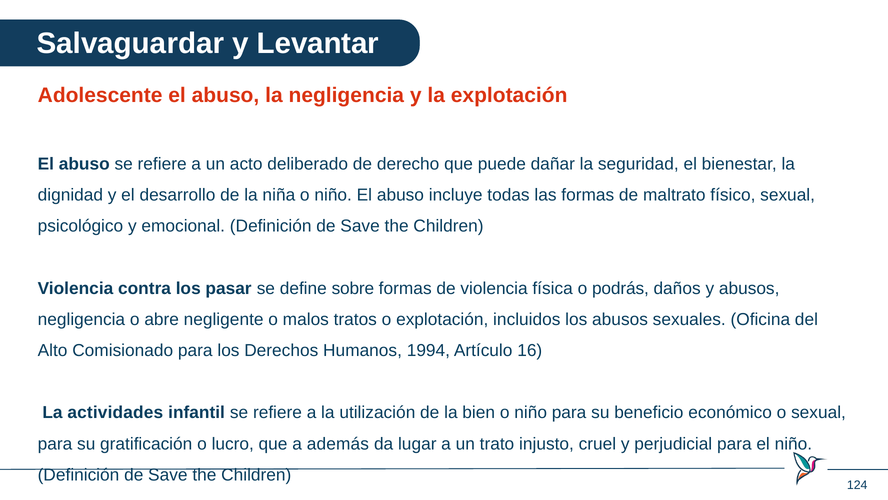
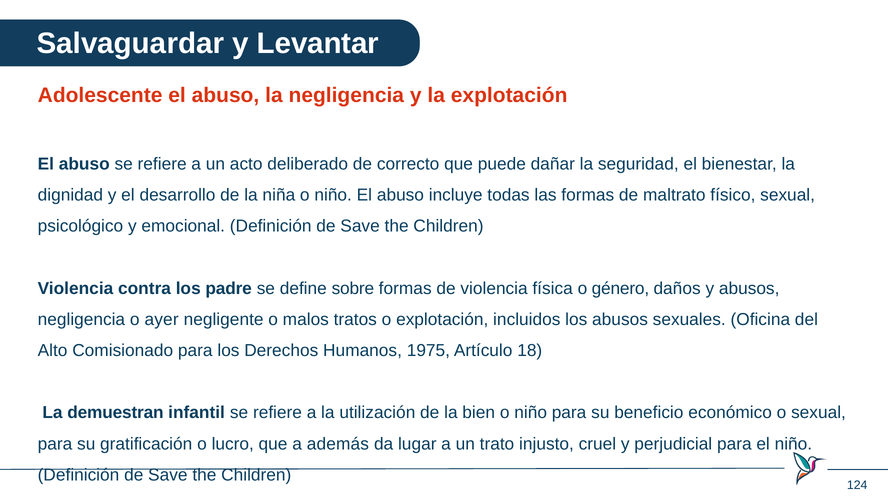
derecho: derecho -> correcto (408, 164)
pasar: pasar -> padre (229, 288)
podrás: podrás -> género (620, 288)
abre: abre -> ayer (162, 319)
1994: 1994 -> 1975 (428, 350)
16: 16 -> 18 (530, 350)
actividades: actividades -> demuestran (115, 412)
